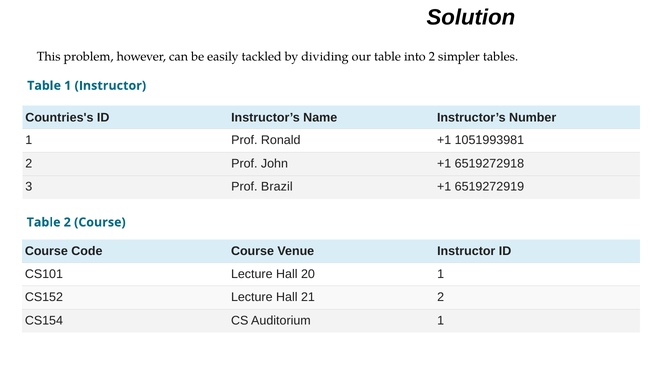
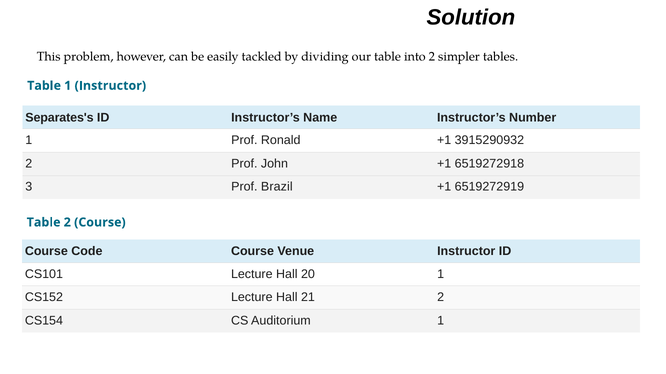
Countries's: Countries's -> Separates's (59, 118)
1051993981: 1051993981 -> 3915290932 (489, 141)
